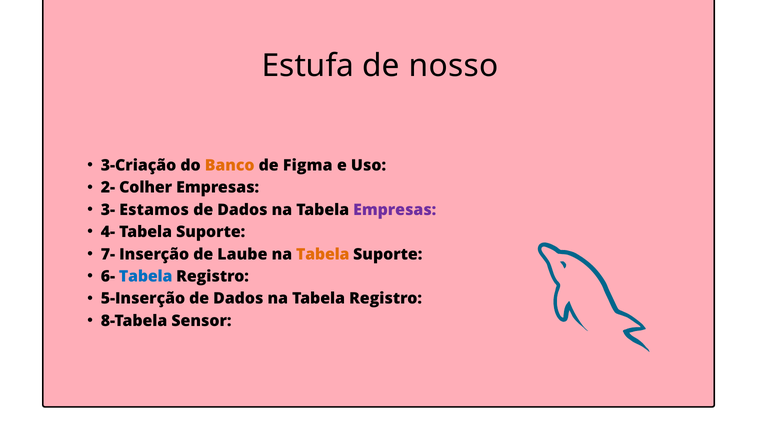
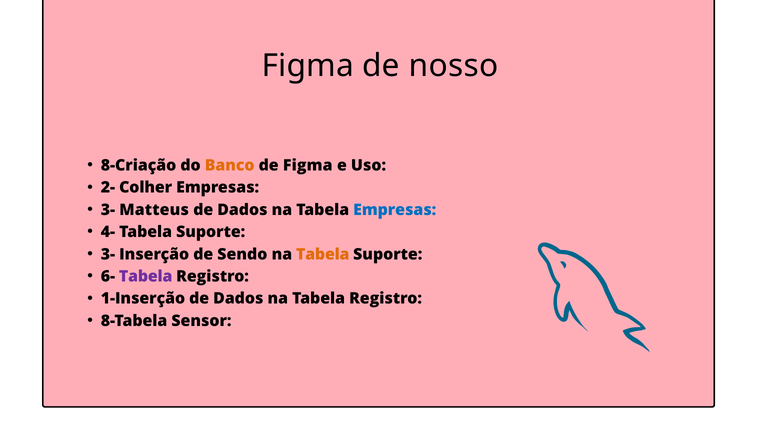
Estufa: Estufa -> Figma (308, 66)
3-Criação: 3-Criação -> 8-Criação (139, 166)
Estamos: Estamos -> Matteus (154, 210)
Empresas colour: purple -> blue (395, 210)
7-: 7- -> 3- (108, 254)
Laube: Laube -> Sendo (242, 254)
Tabela colour: blue -> purple (146, 277)
5-Inserção: 5-Inserção -> 1-Inserção (143, 299)
